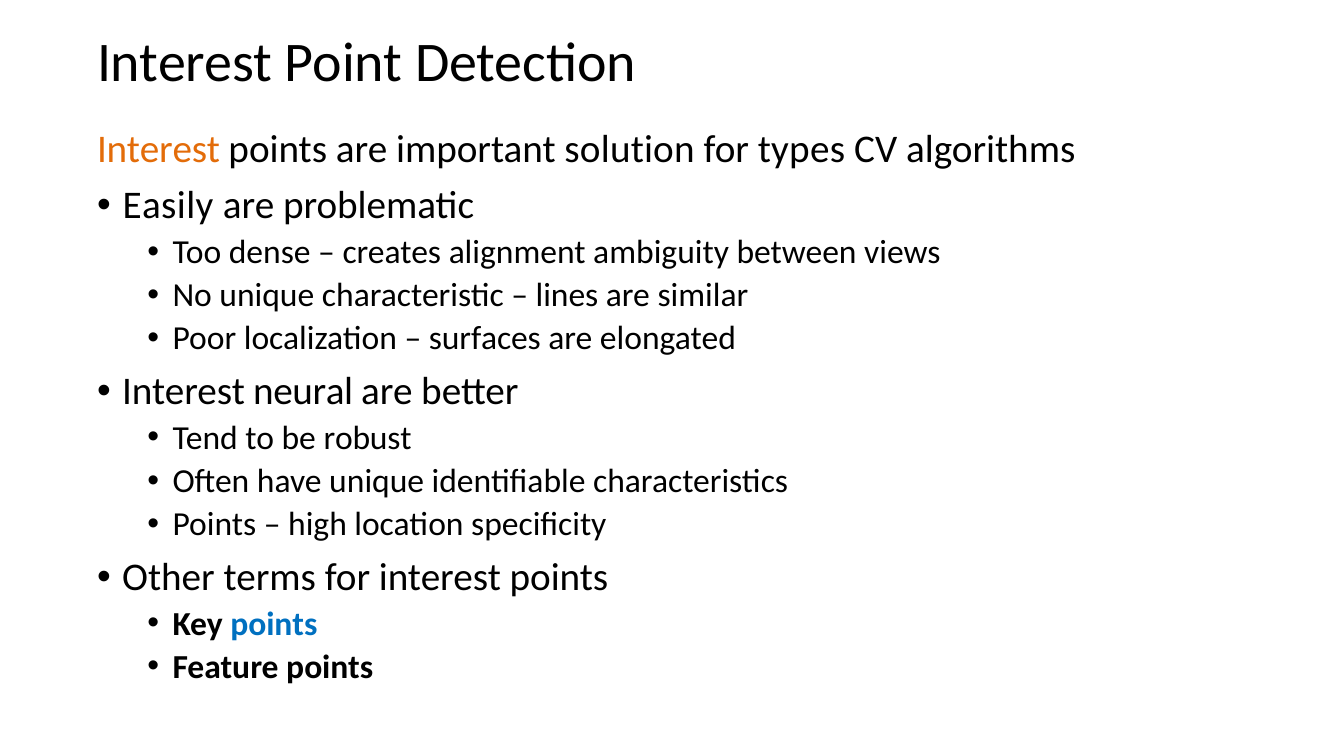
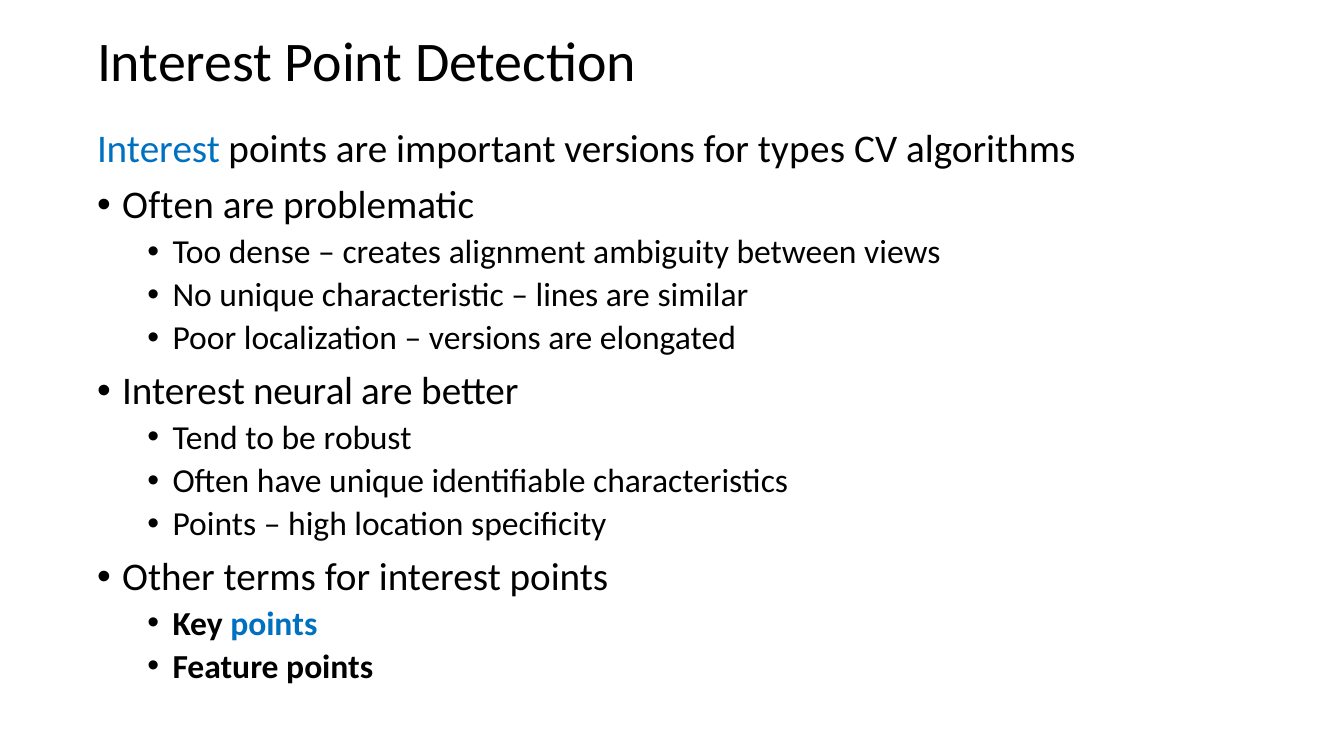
Interest colour: orange -> blue (159, 150)
important solution: solution -> versions (630, 150)
Easily: Easily -> Often (168, 206)
surfaces: surfaces -> versions (485, 339)
